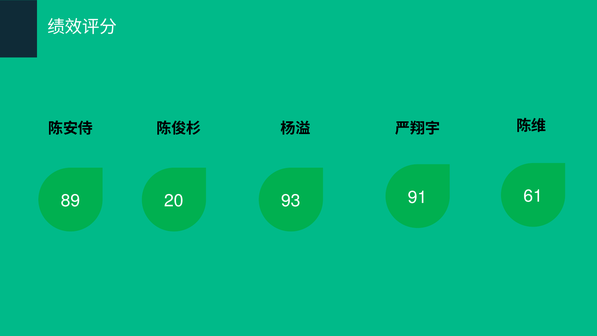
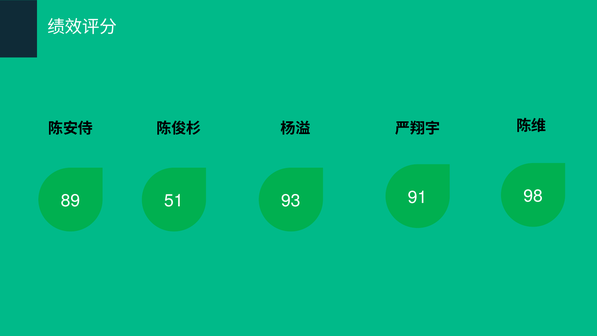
20: 20 -> 51 (174, 201)
61: 61 -> 98 (533, 196)
